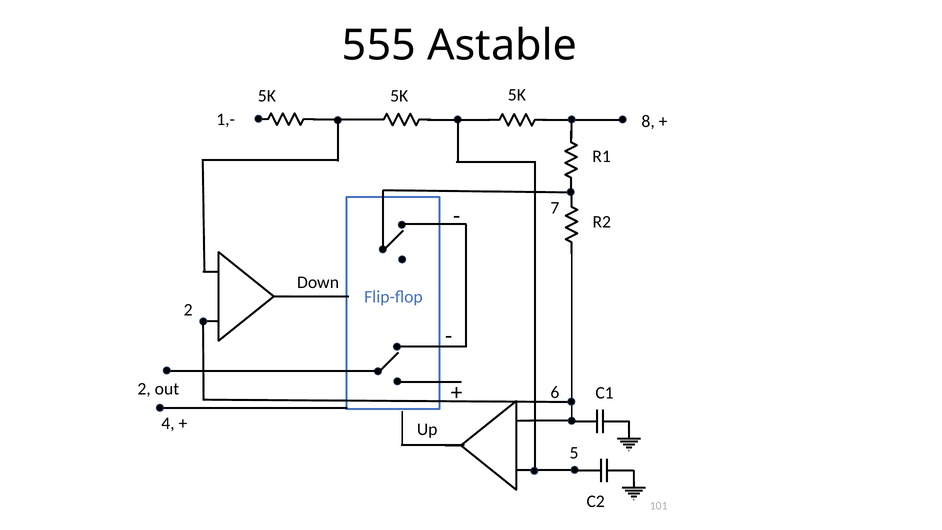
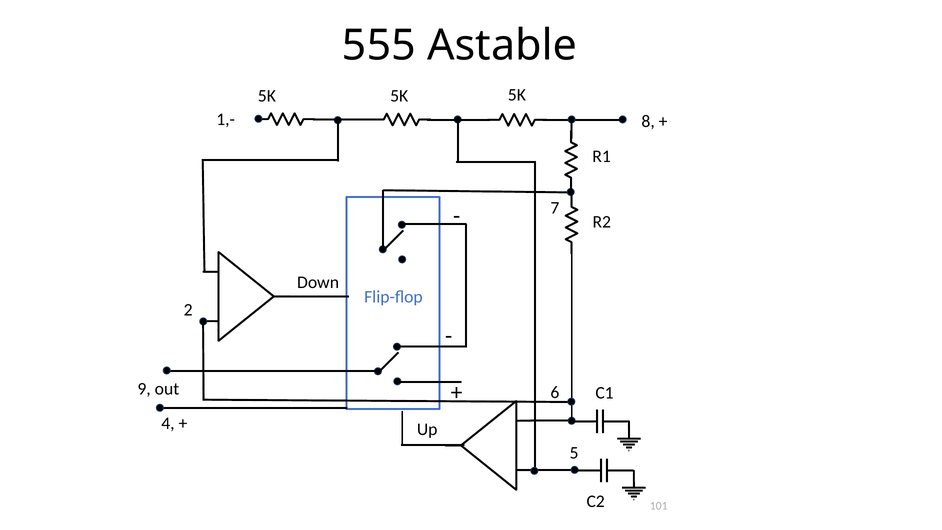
2: 2 -> 9 (144, 389)
